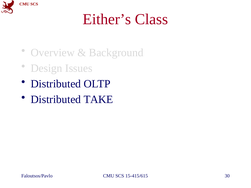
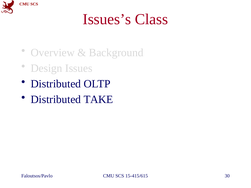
Either’s: Either’s -> Issues’s (107, 19)
